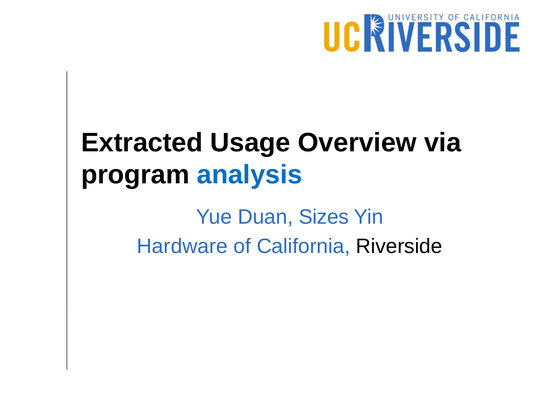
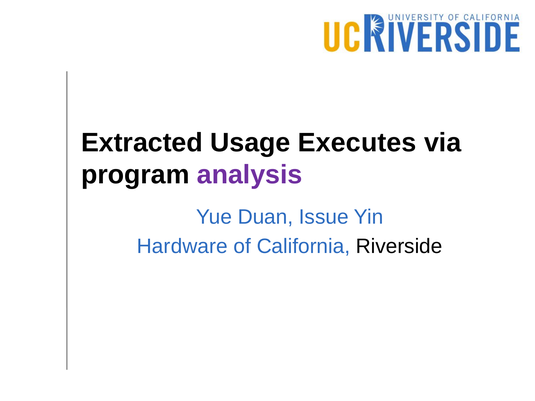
Overview: Overview -> Executes (357, 143)
analysis colour: blue -> purple (250, 175)
Sizes: Sizes -> Issue (324, 217)
